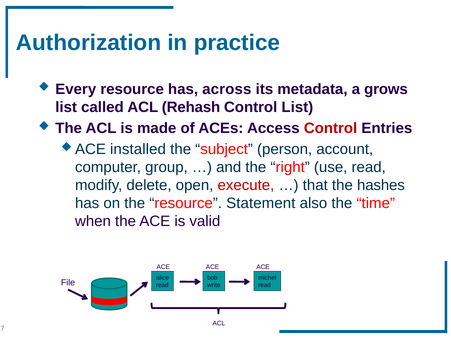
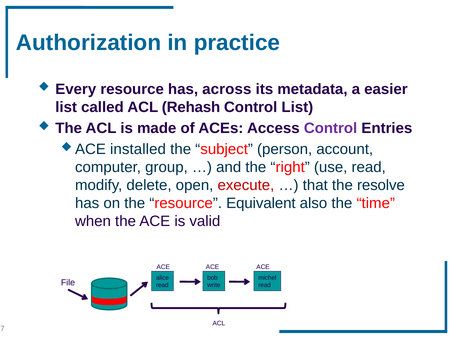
grows: grows -> easier (386, 89)
Control colour: red -> purple (331, 128)
hashes: hashes -> resolve (381, 185)
Statement: Statement -> Equivalent (261, 203)
